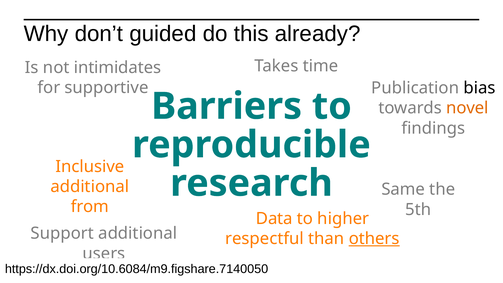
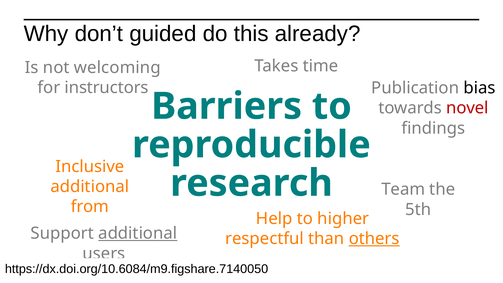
intimidates: intimidates -> welcoming (117, 67)
supportive: supportive -> instructors (107, 88)
novel colour: orange -> red (467, 108)
Same: Same -> Team (403, 189)
Data: Data -> Help (274, 219)
additional underline: none -> present (138, 233)
